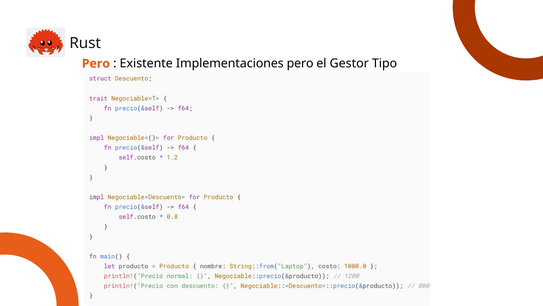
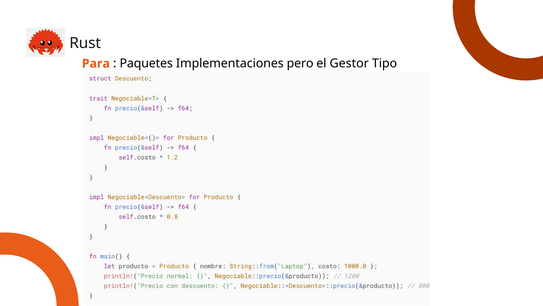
Pero: Pero -> Para (96, 63)
Existente: Existente -> Paquetes (146, 63)
